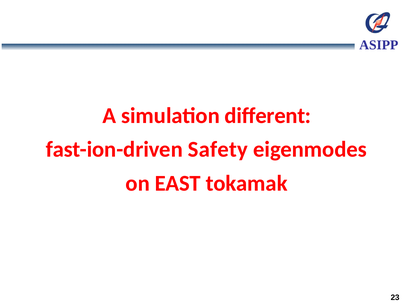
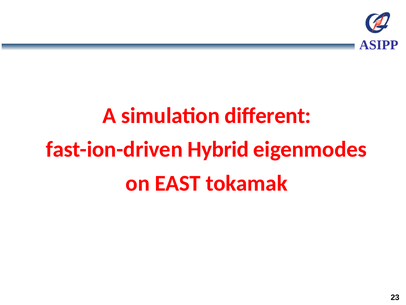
Safety: Safety -> Hybrid (218, 149)
